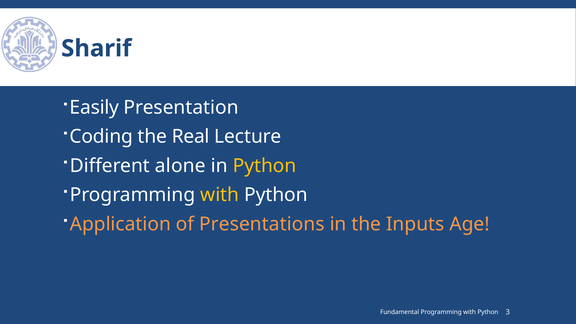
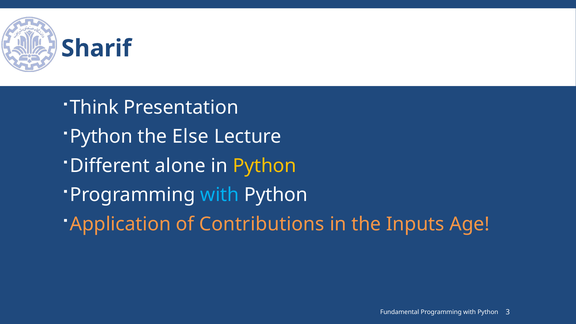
Easily: Easily -> Think (94, 107)
Coding: Coding -> Python (101, 137)
Real: Real -> Else (190, 137)
with colour: yellow -> light blue (220, 195)
Presentations: Presentations -> Contributions (262, 224)
